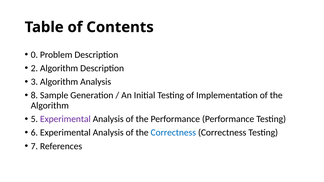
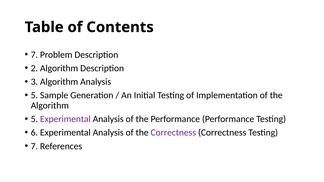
0: 0 -> 7 (34, 55)
8: 8 -> 5 (34, 95)
Correctness colour: blue -> purple (173, 133)
